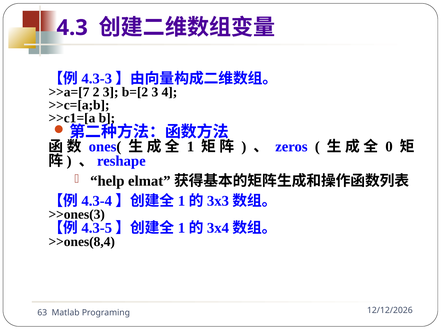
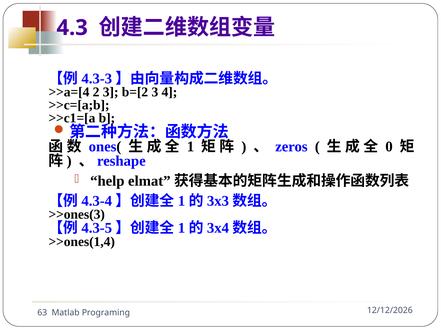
>>a=[7: >>a=[7 -> >>a=[4 (69, 92)
>>ones(8,4: >>ones(8,4 -> >>ones(1,4 (82, 241)
